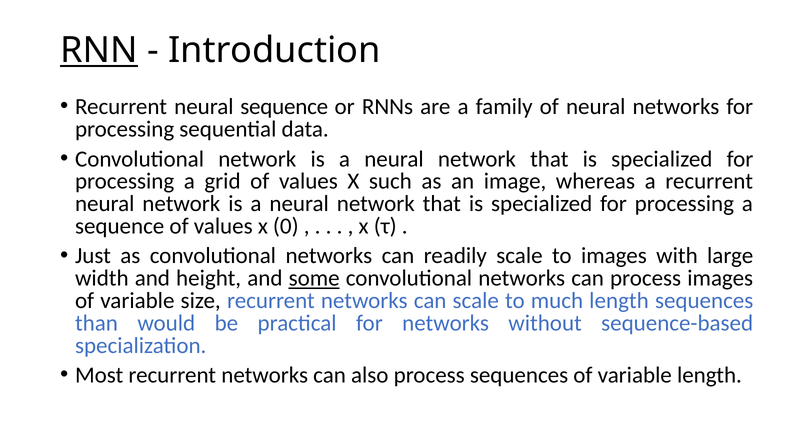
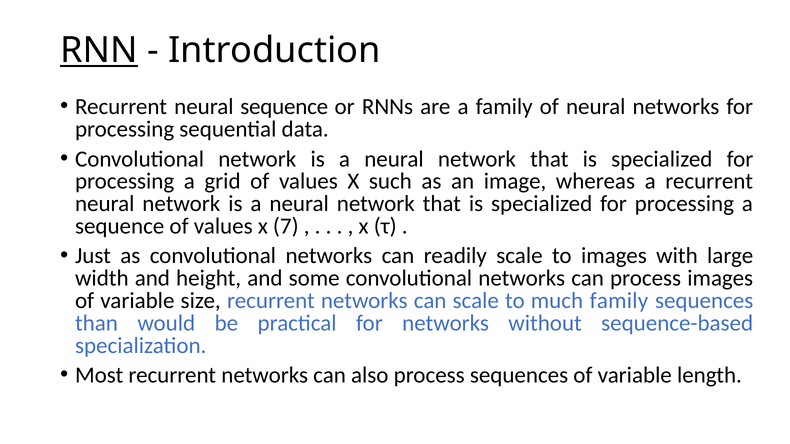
0: 0 -> 7 (286, 226)
some underline: present -> none (314, 279)
much length: length -> family (619, 301)
